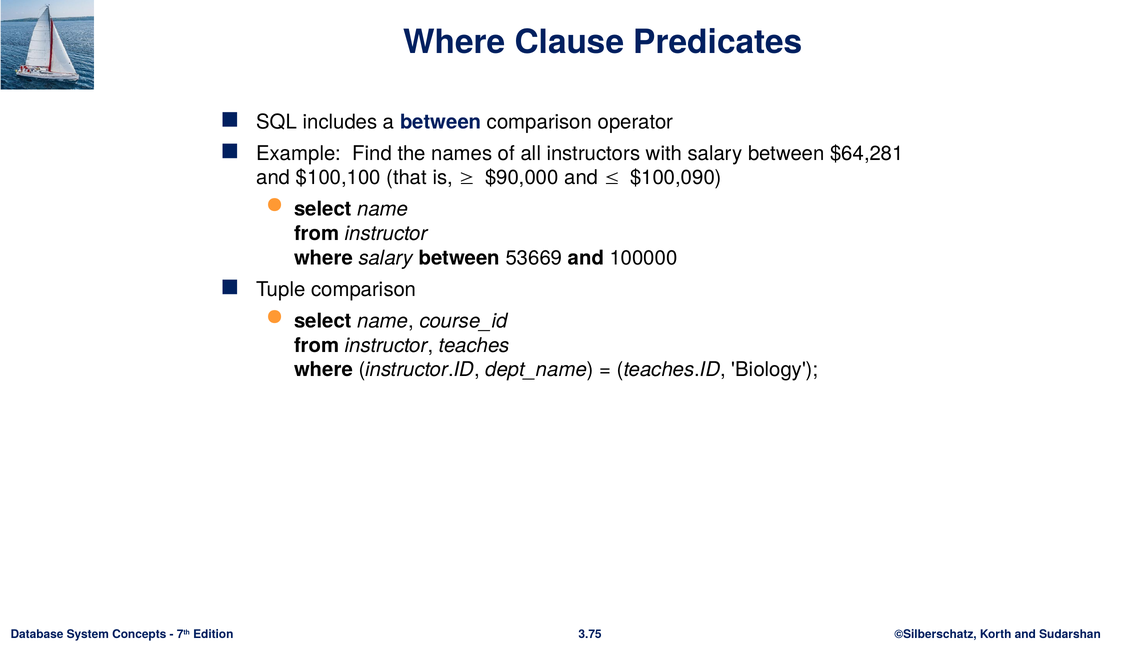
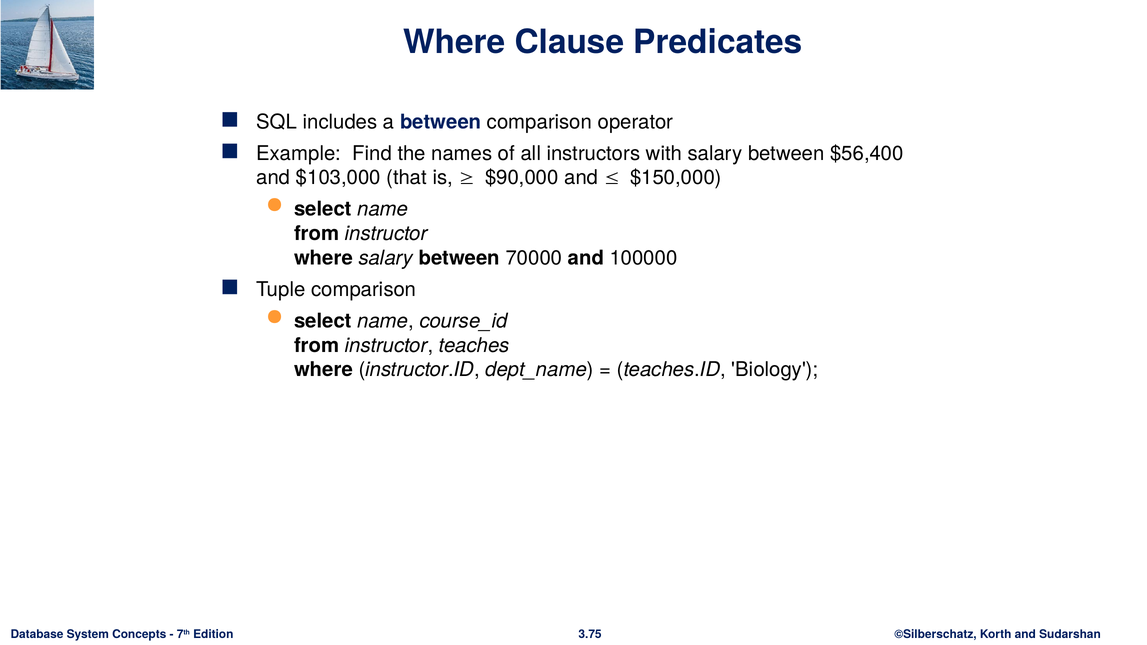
$64,281: $64,281 -> $56,400 (867, 153)
$100,100: $100,100 -> $103,000 (338, 178)
$100,090: $100,090 -> $150,000 (676, 178)
53669: 53669 -> 70000 (534, 258)
